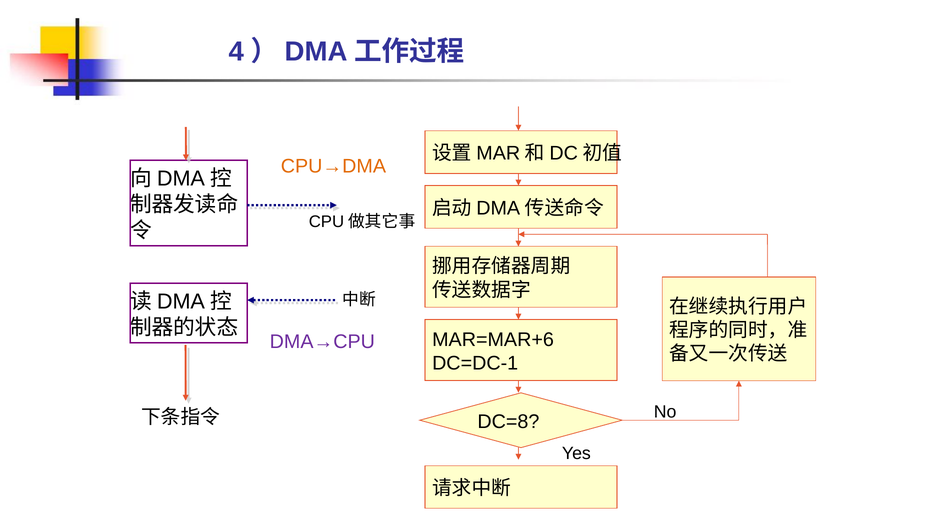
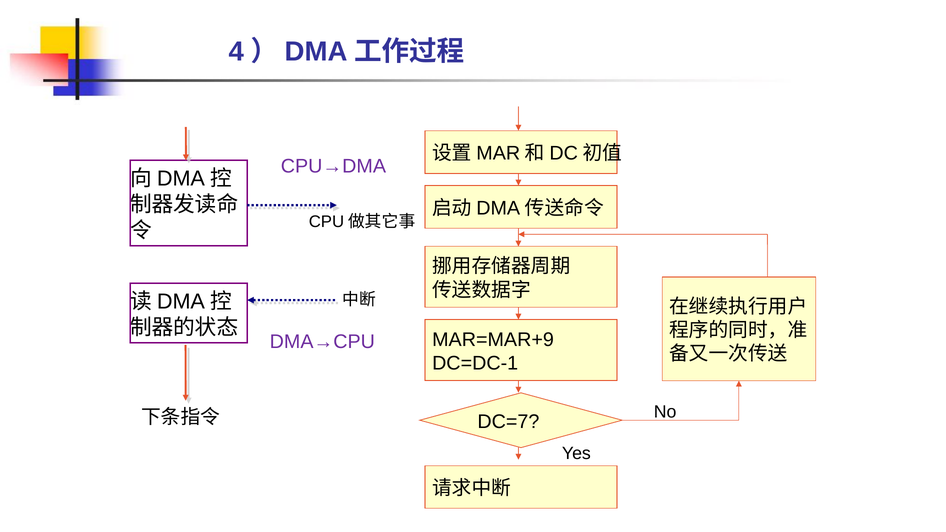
CPU→DMA colour: orange -> purple (333, 166)
MAR=MAR+6: MAR=MAR+6 -> MAR=MAR+9 (493, 340)
DC=8: DC=8 -> DC=7 (508, 422)
